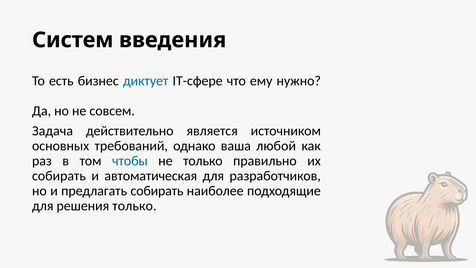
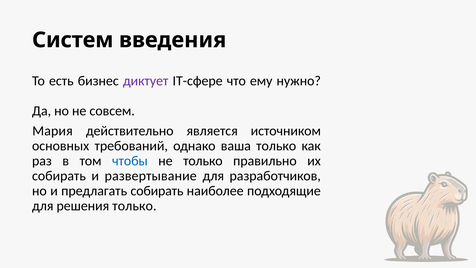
диктует colour: blue -> purple (146, 81)
Задача: Задача -> Мария (52, 131)
ваша любой: любой -> только (276, 146)
автоматическая: автоматическая -> развертывание (151, 176)
